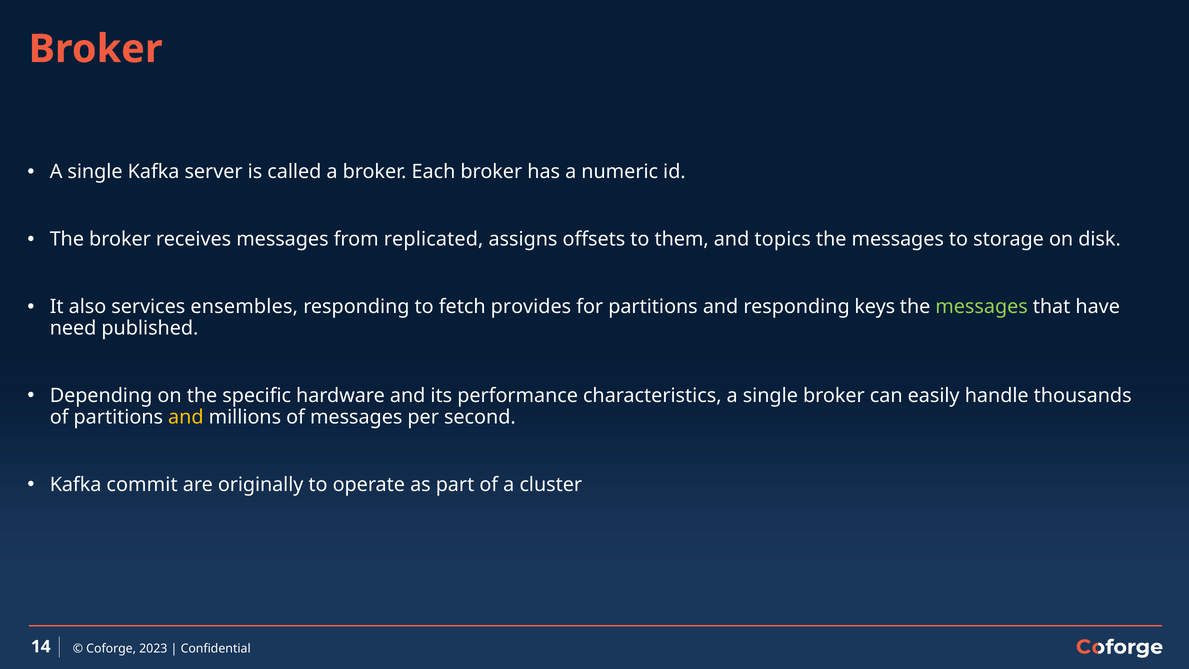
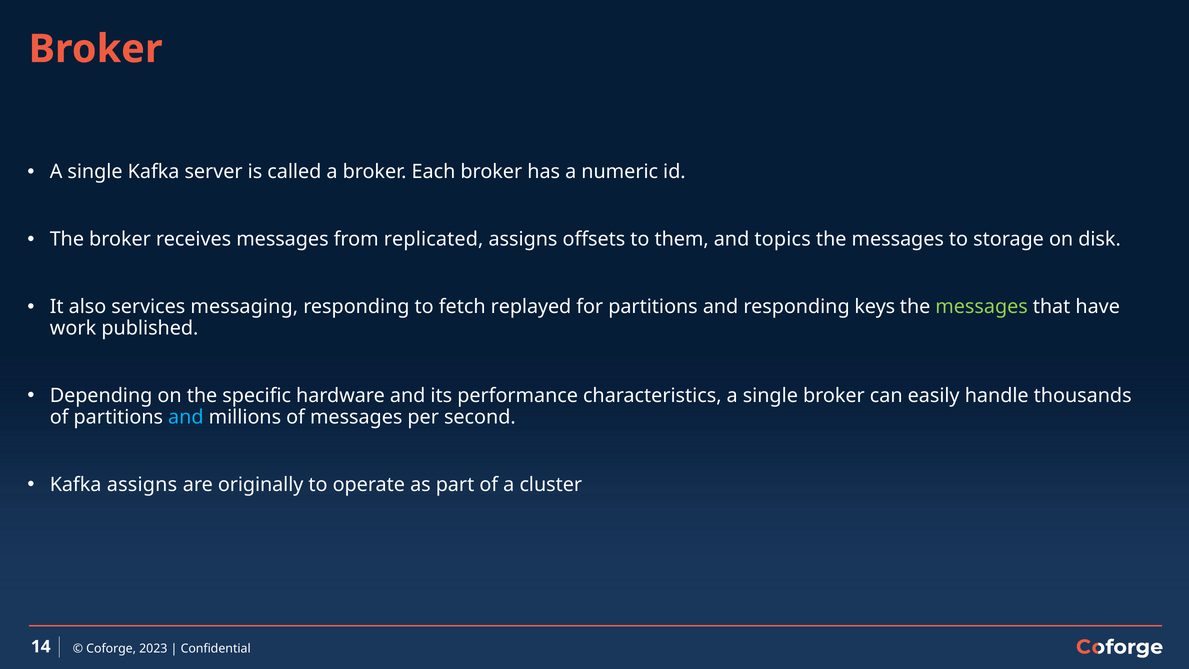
ensembles: ensembles -> messaging (244, 307)
provides: provides -> replayed (531, 307)
need: need -> work (73, 328)
and colour: yellow -> light blue (186, 417)
Kafka commit: commit -> assigns (142, 484)
